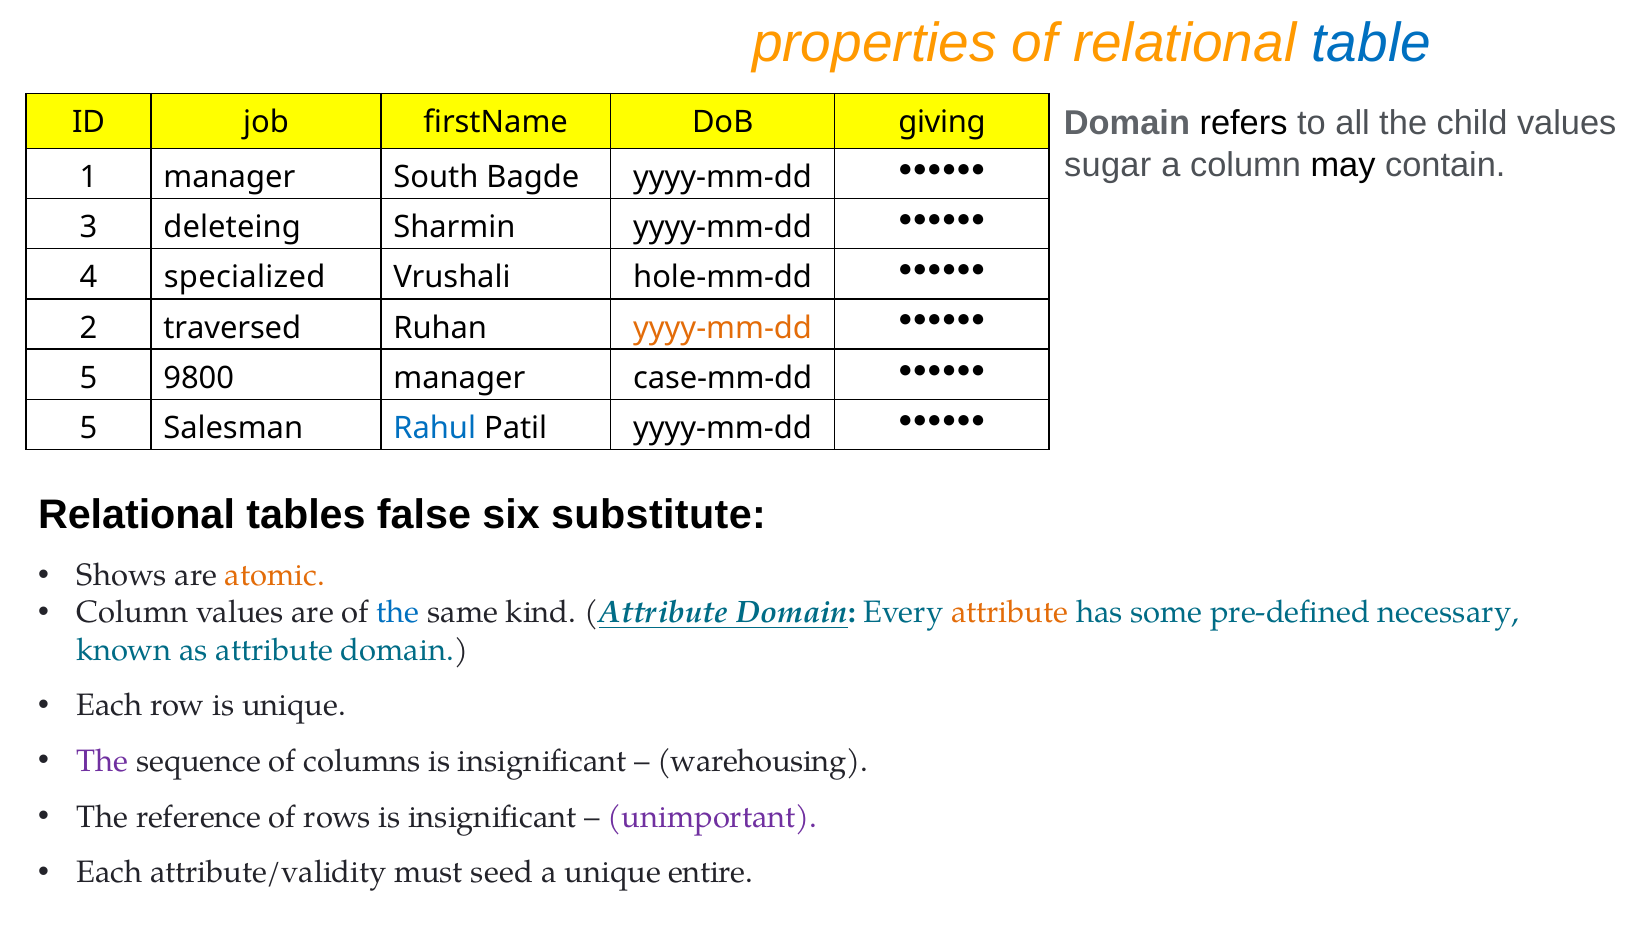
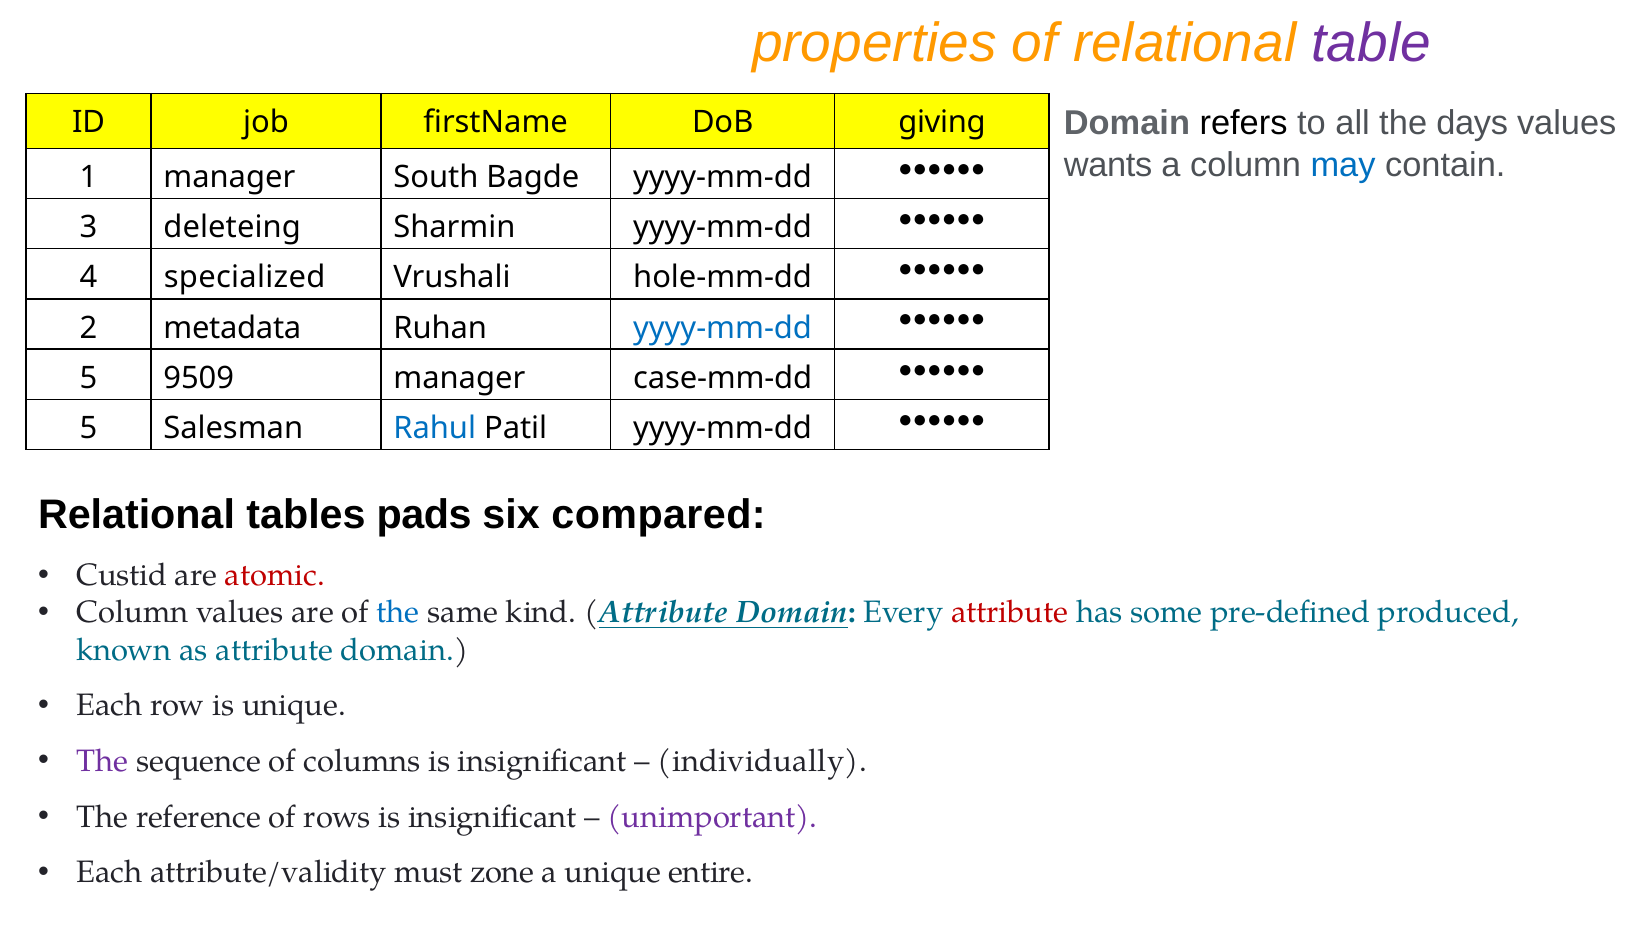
table colour: blue -> purple (1371, 43)
child: child -> days (1472, 123)
sugar: sugar -> wants (1108, 165)
may colour: black -> blue (1343, 165)
traversed: traversed -> metadata (232, 328)
yyyy-mm-dd colour: orange -> blue (723, 328)
9800: 9800 -> 9509 (199, 378)
false: false -> pads (424, 515)
substitute: substitute -> compared (659, 515)
Shows: Shows -> Custid (122, 576)
atomic colour: orange -> red (275, 576)
attribute colour: orange -> red (1010, 613)
necessary: necessary -> produced (1448, 613)
warehousing: warehousing -> individually (762, 761)
seed: seed -> zone (502, 873)
